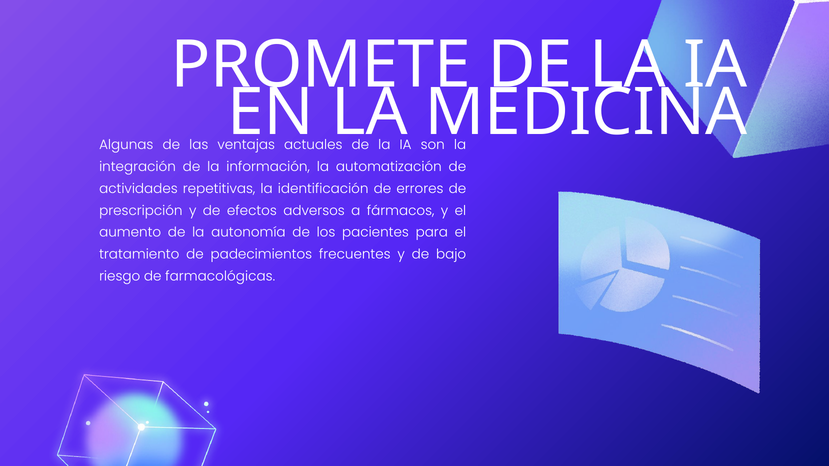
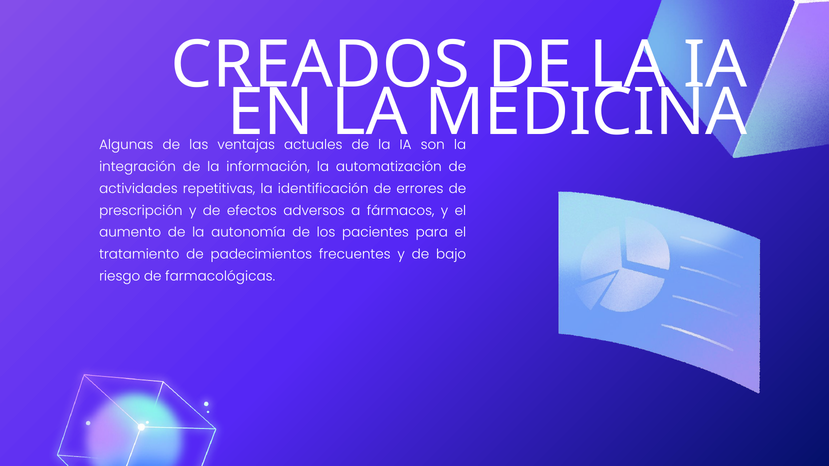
PROMETE: PROMETE -> CREADOS (320, 65)
